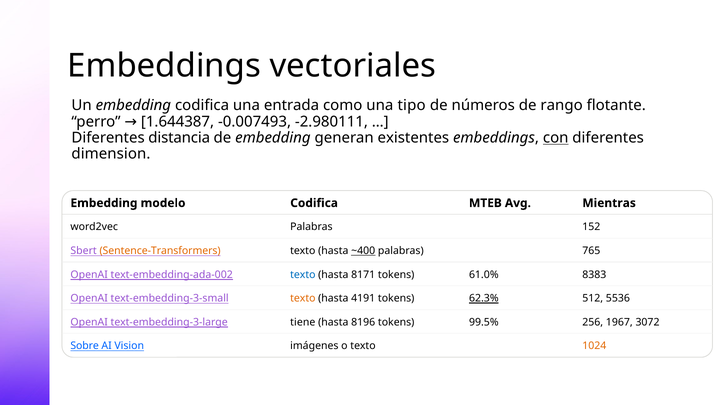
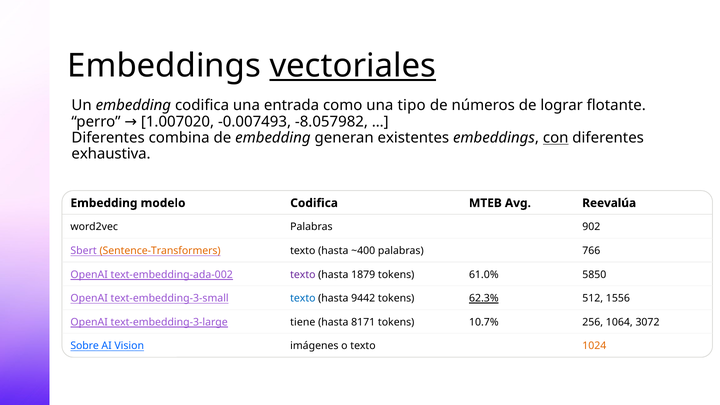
vectoriales underline: none -> present (353, 66)
rango: rango -> lograr (562, 105)
1.644387: 1.644387 -> 1.007020 (178, 122)
-2.980111: -2.980111 -> -8.057982 (331, 122)
distancia: distancia -> combina (179, 138)
dimension: dimension -> exhaustiva (111, 154)
Mientras: Mientras -> Reevalúa (609, 203)
152: 152 -> 902 (591, 227)
~400 underline: present -> none (363, 251)
765: 765 -> 766 (591, 251)
texto colour: blue -> purple (303, 275)
8171: 8171 -> 1879 (363, 275)
8383: 8383 -> 5850 (594, 275)
texto colour: orange -> blue (303, 298)
4191: 4191 -> 9442 (363, 298)
5536: 5536 -> 1556 (618, 298)
8196: 8196 -> 8171 (363, 322)
99.5%: 99.5% -> 10.7% (484, 322)
1967: 1967 -> 1064 (619, 322)
